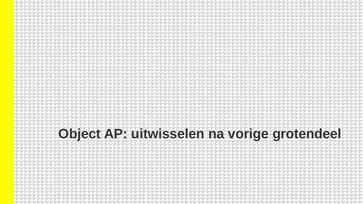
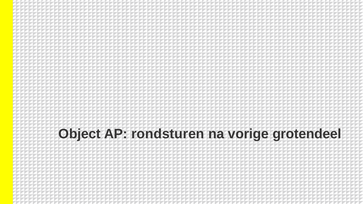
uitwisselen: uitwisselen -> rondsturen (168, 134)
